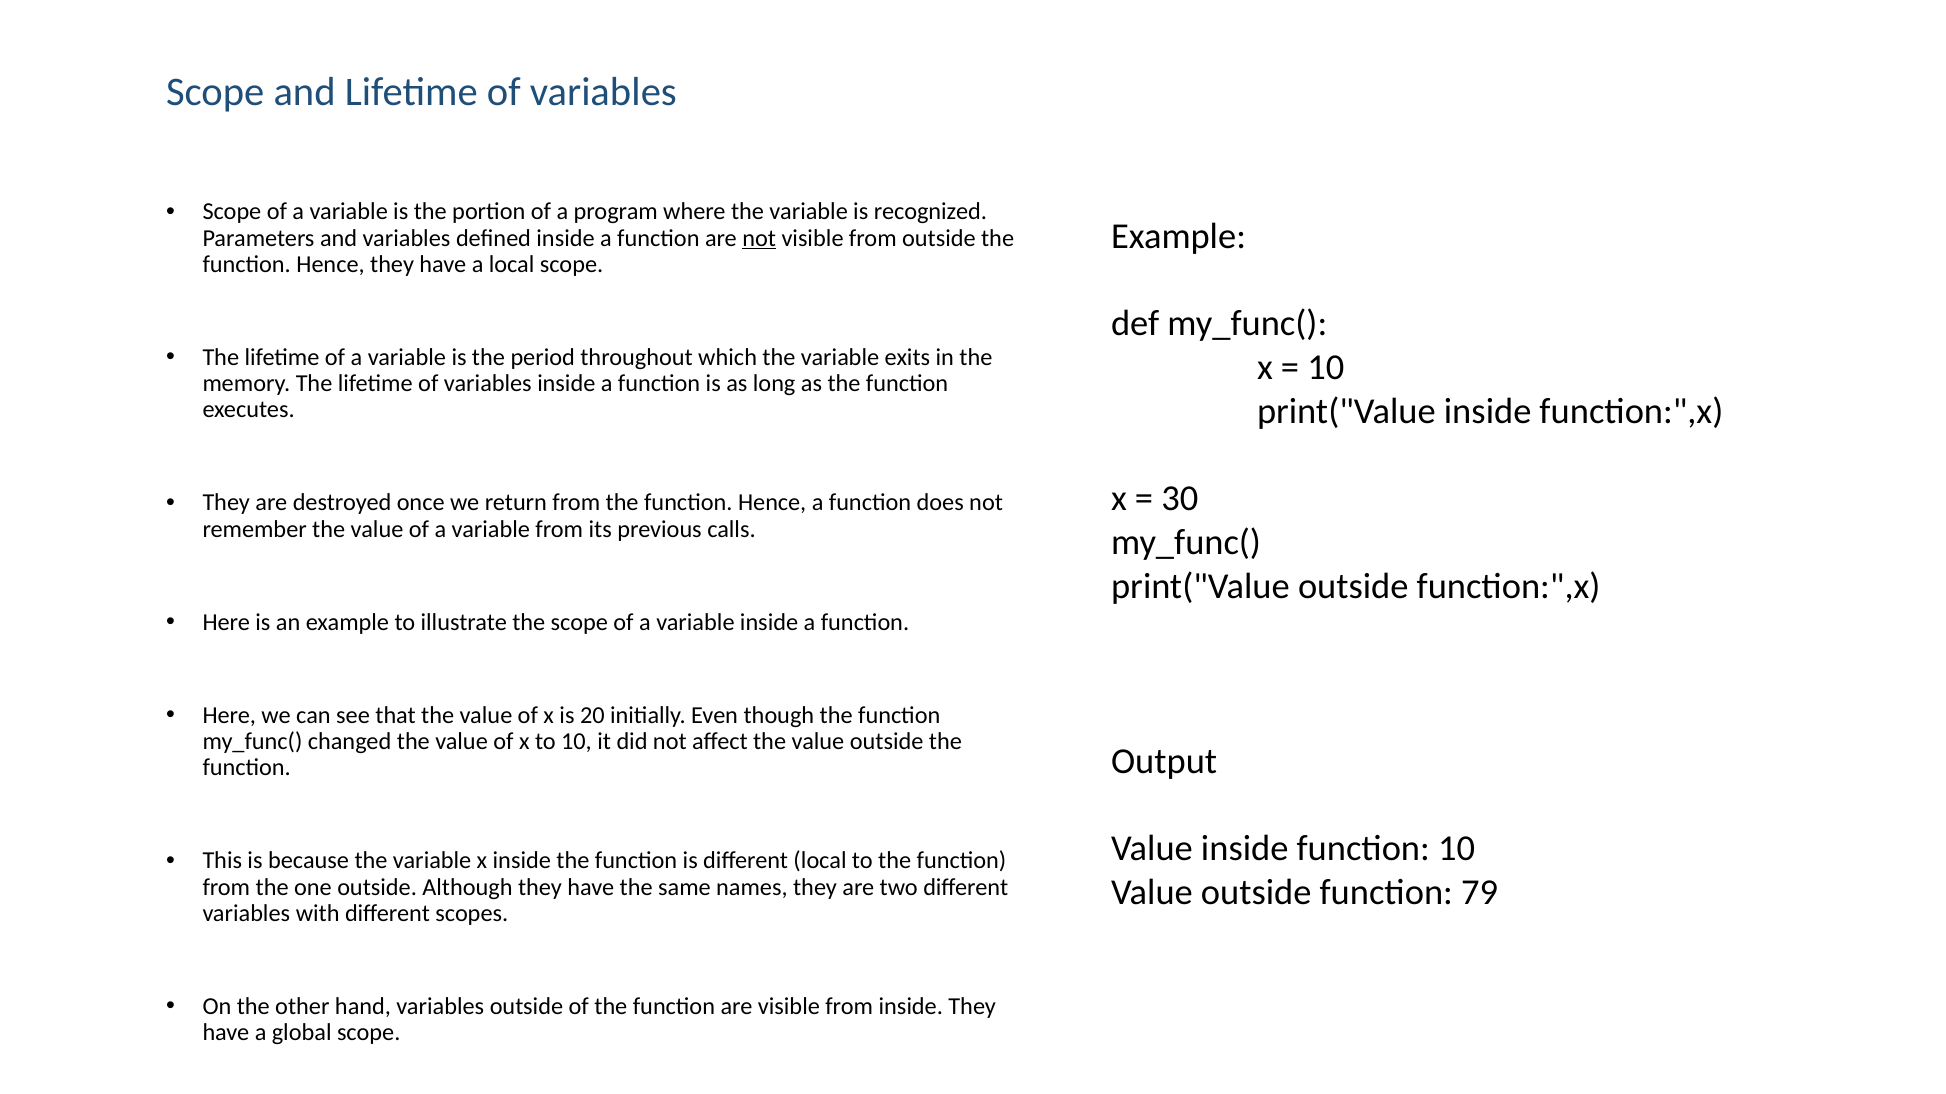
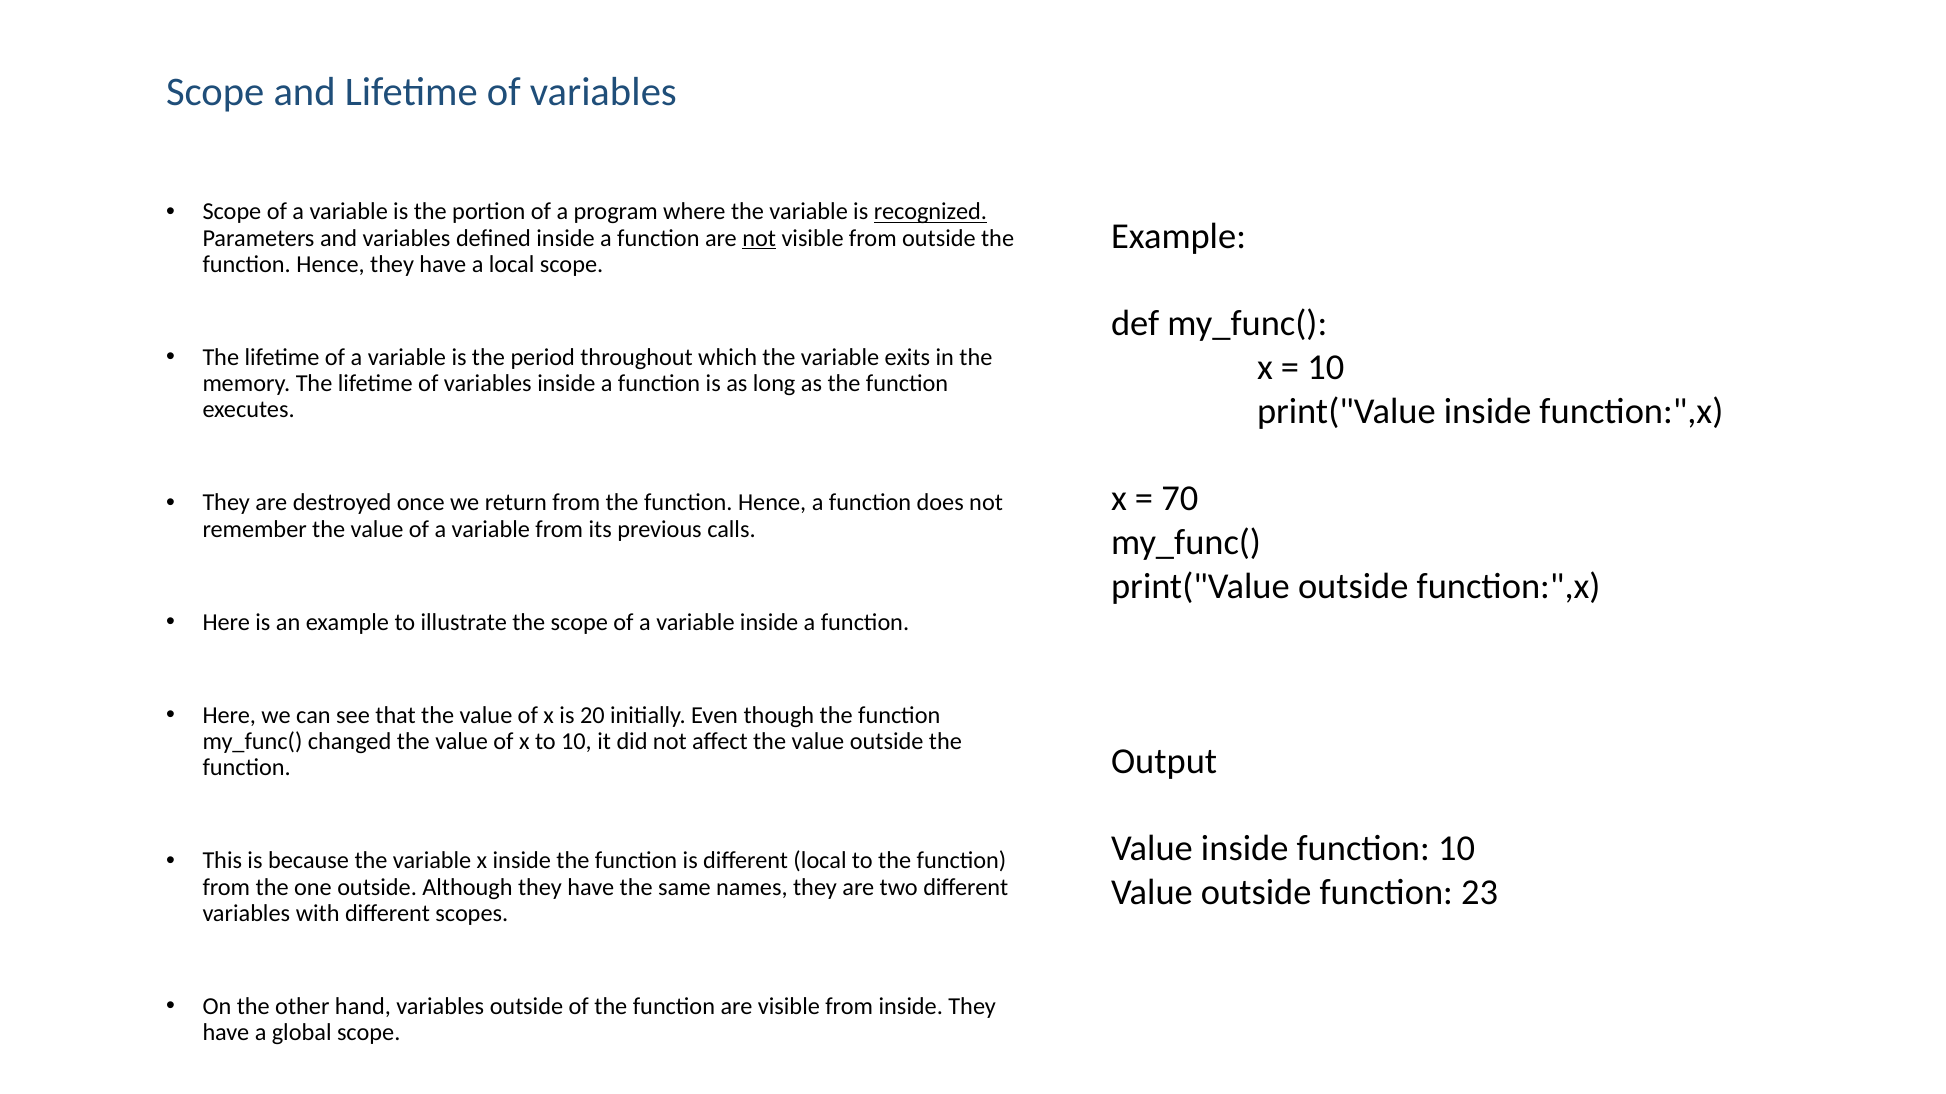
recognized underline: none -> present (930, 212)
30: 30 -> 70 (1180, 499)
79: 79 -> 23 (1480, 893)
